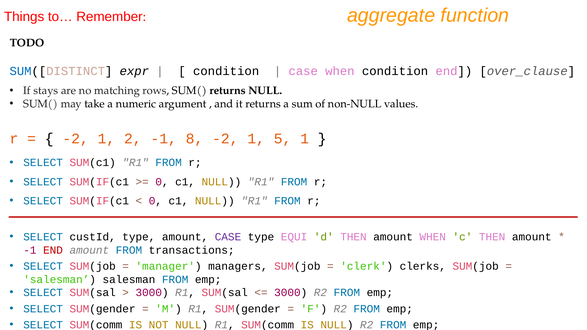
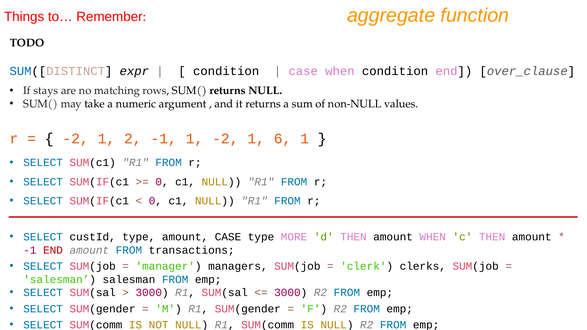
-1 8: 8 -> 1 (194, 139)
5: 5 -> 6 (283, 139)
CASE colour: purple -> black (228, 237)
EQUI: EQUI -> MORE (294, 237)
